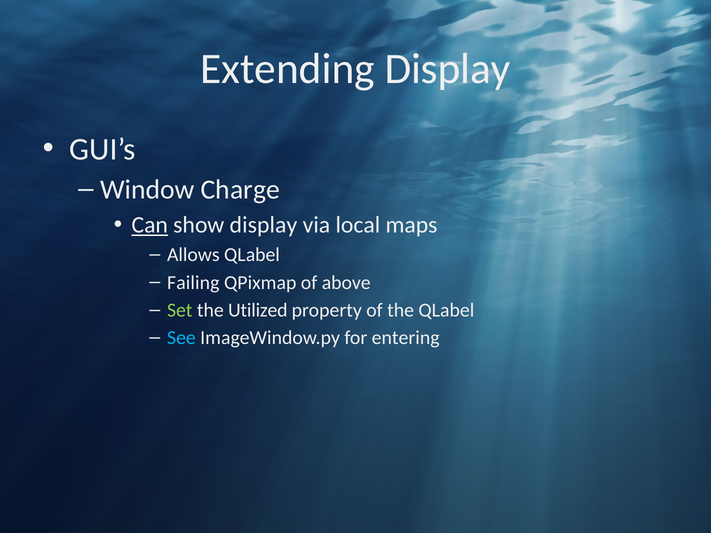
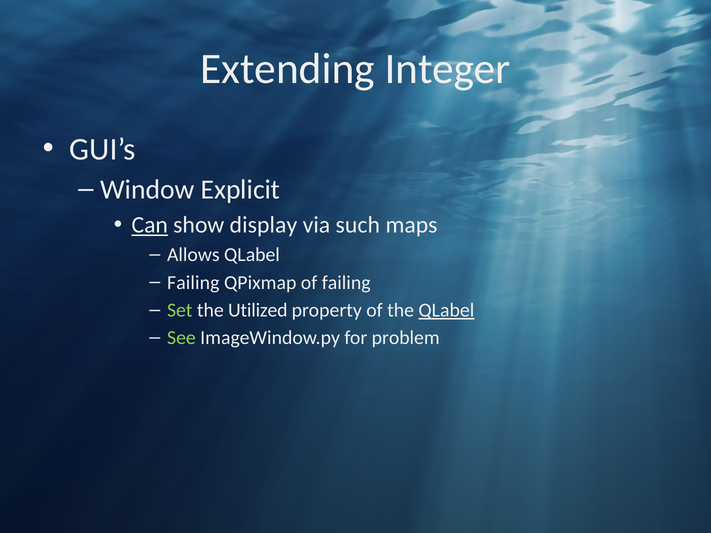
Extending Display: Display -> Integer (448, 69)
Charge: Charge -> Explicit (240, 190)
local: local -> such (358, 225)
of above: above -> failing (346, 283)
QLabel underline: none -> present (446, 310)
See colour: light blue -> light green (181, 338)
entering: entering -> problem (406, 338)
